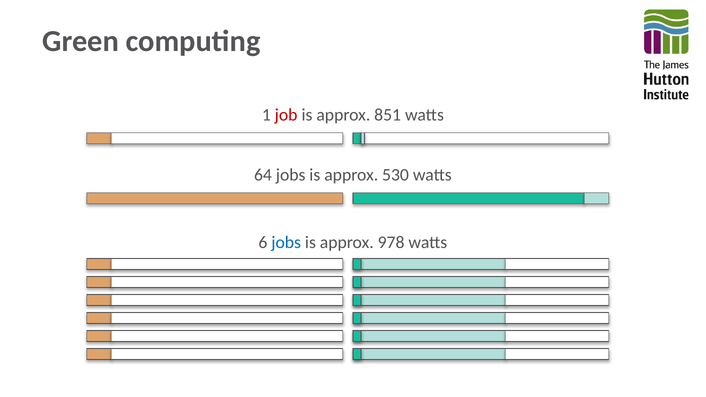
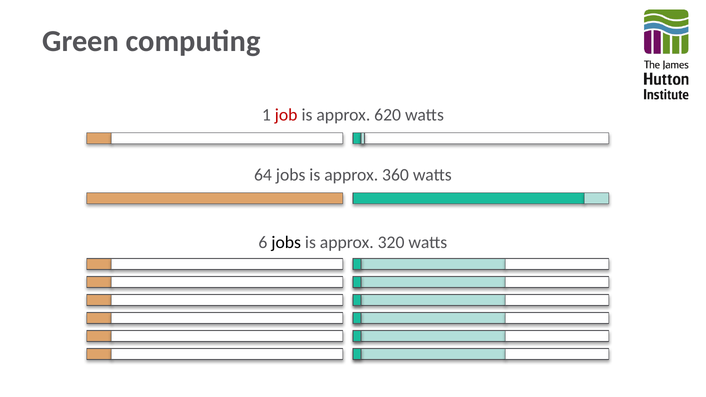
851: 851 -> 620 (388, 115)
530: 530 -> 360 (396, 175)
jobs colour: blue -> black (286, 243)
978: 978 -> 320 (391, 243)
